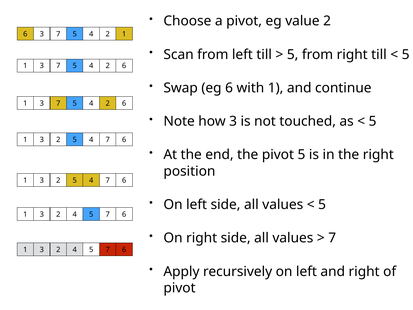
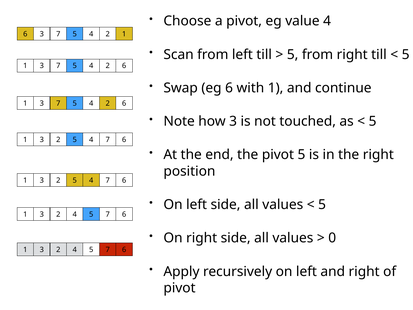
value 2: 2 -> 4 (327, 21)
7: 7 -> 0 (332, 238)
